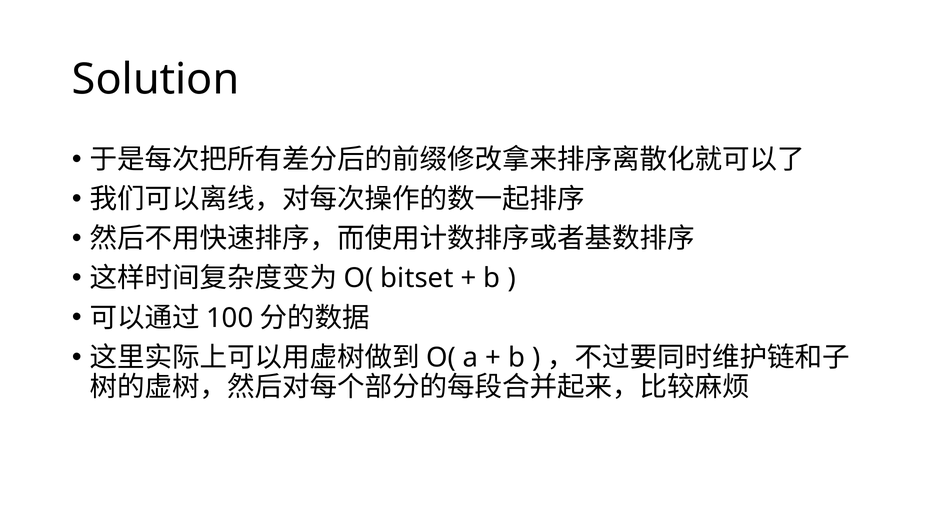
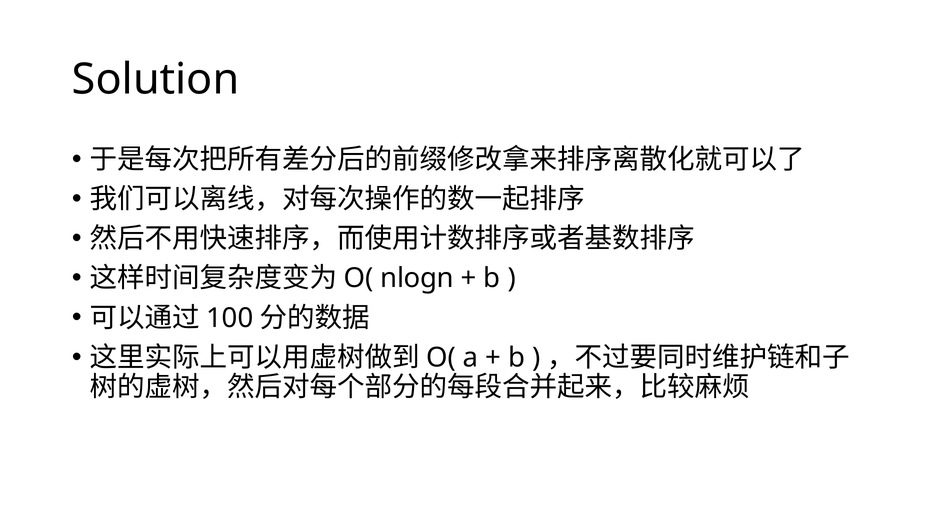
bitset: bitset -> nlogn (417, 278)
